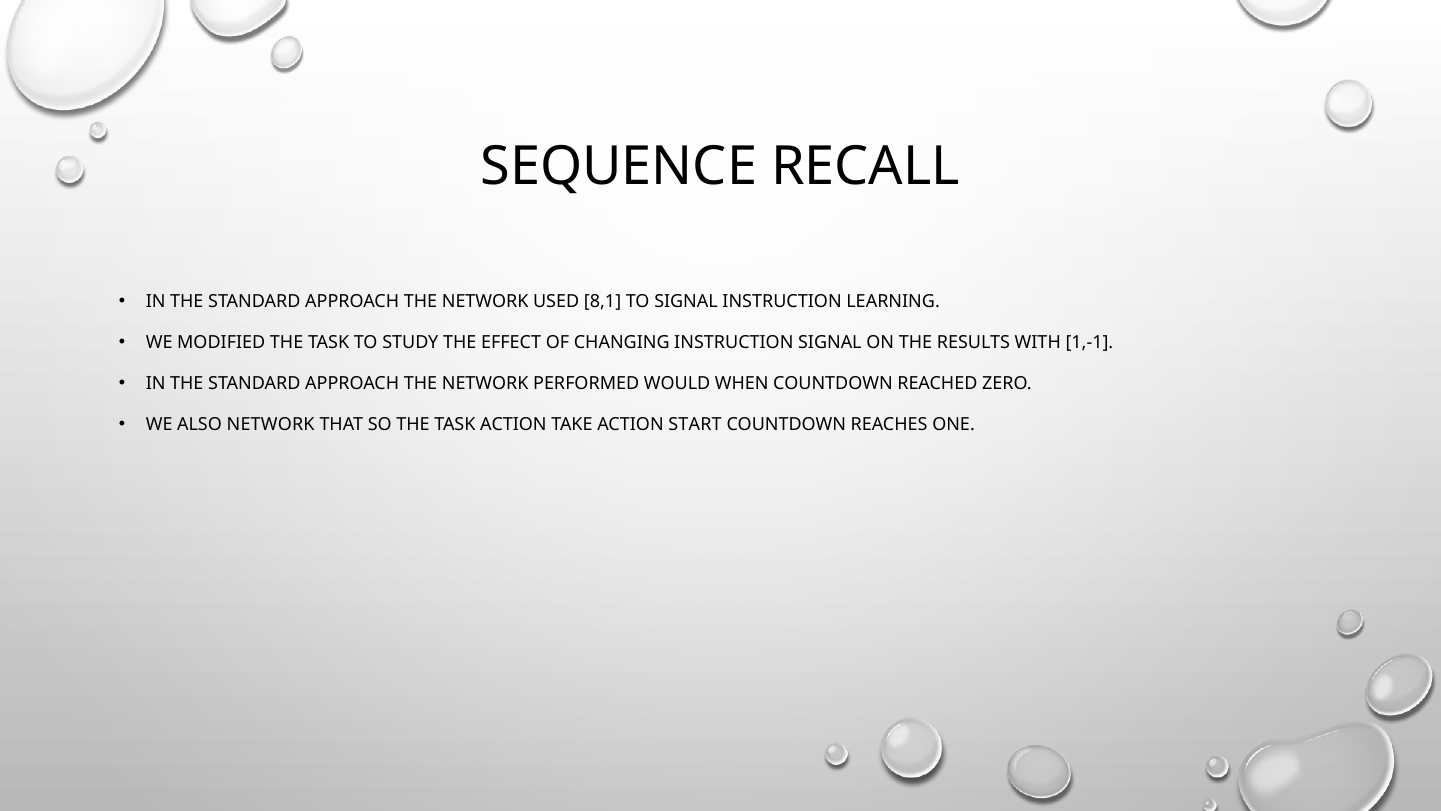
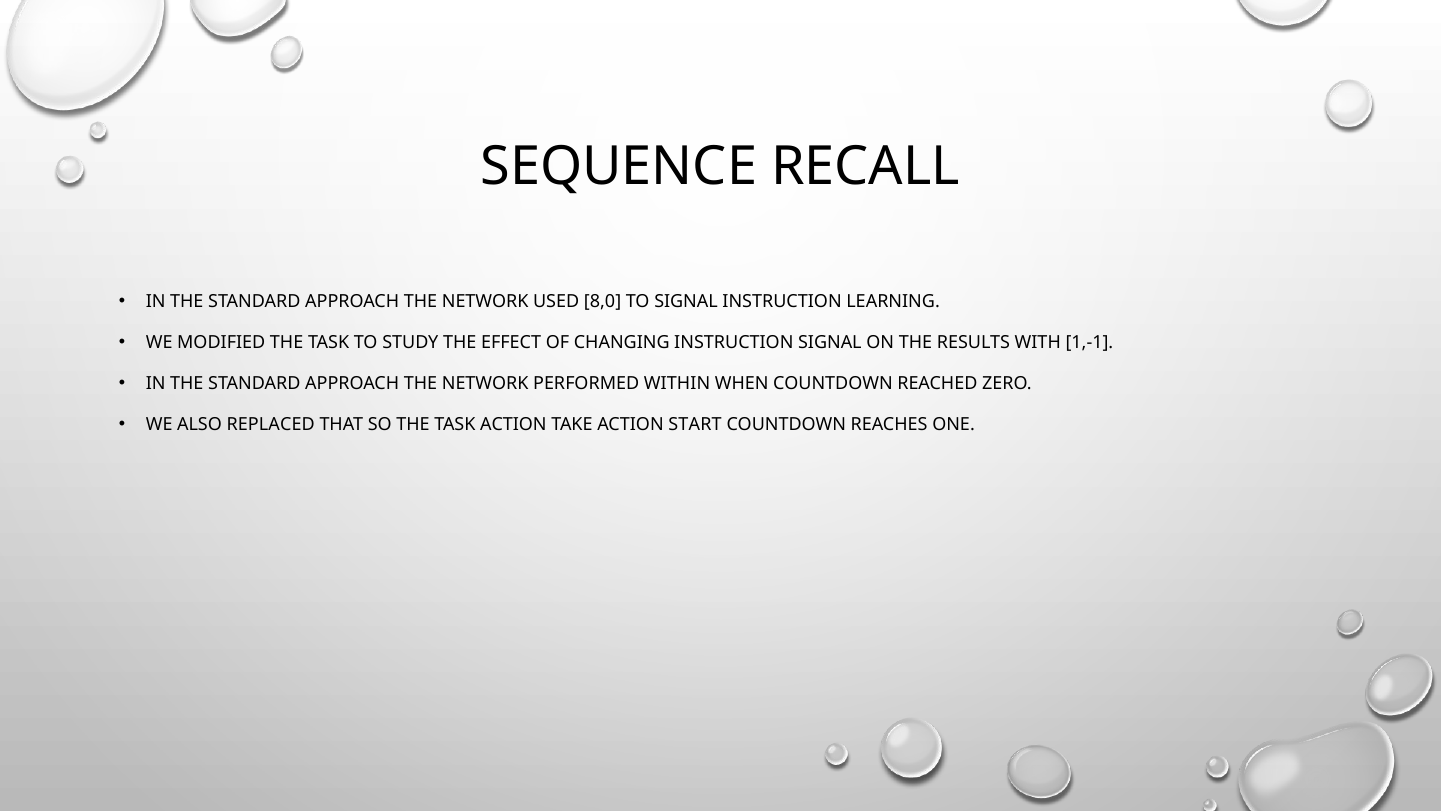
8,1: 8,1 -> 8,0 (603, 302)
WOULD: WOULD -> WITHIN (677, 383)
ALSO NETWORK: NETWORK -> REPLACED (271, 424)
